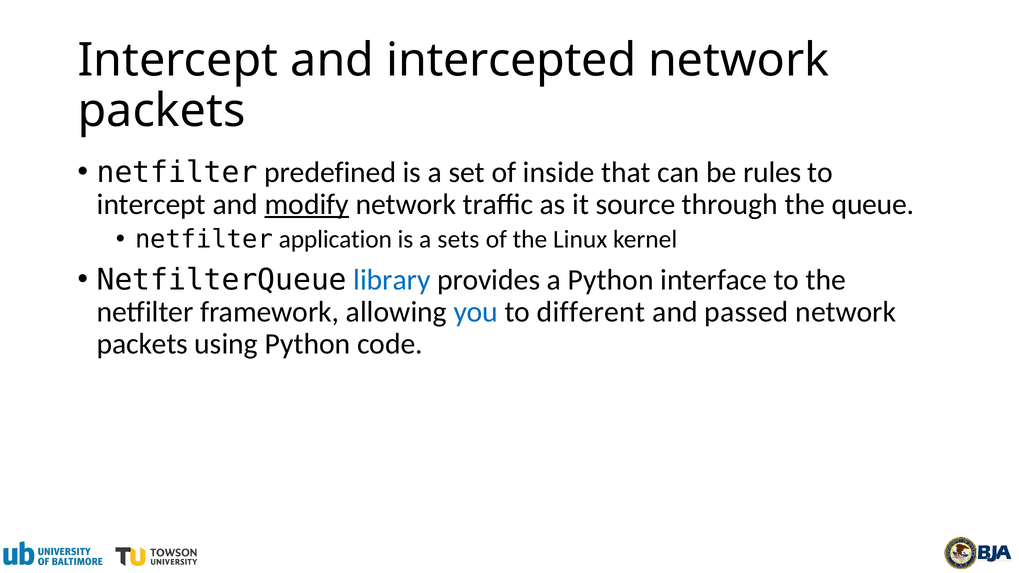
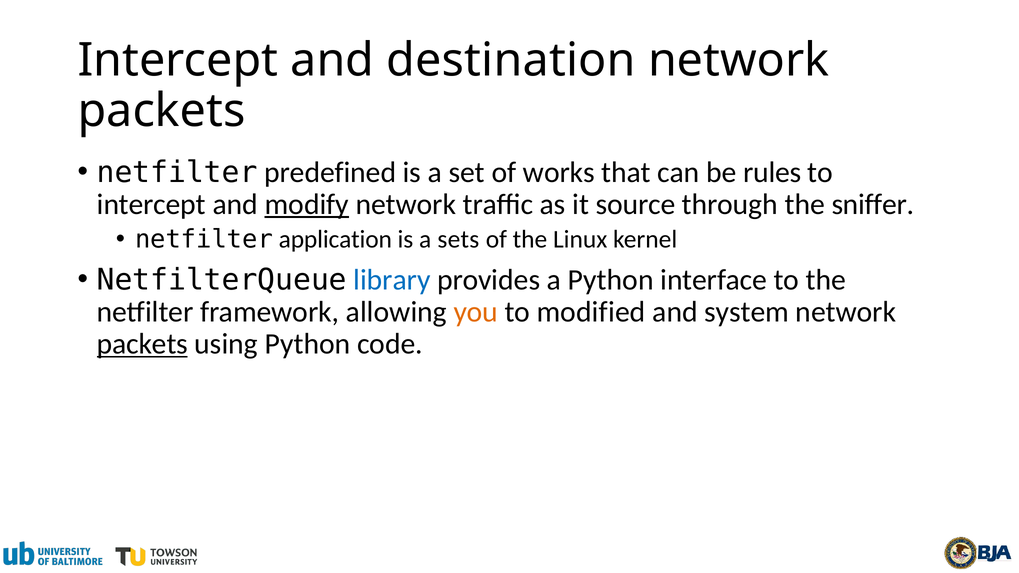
intercepted: intercepted -> destination (511, 60)
inside: inside -> works (559, 172)
queue: queue -> sniffer (873, 204)
you colour: blue -> orange (476, 312)
different: different -> modified (591, 312)
passed: passed -> system (747, 312)
packets underline: none -> present (142, 344)
